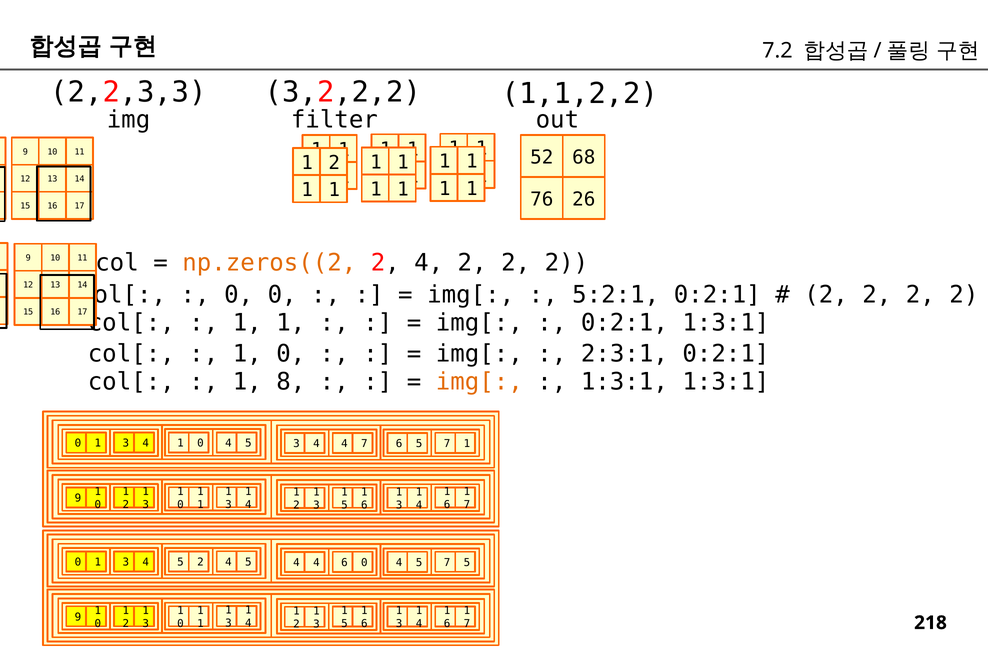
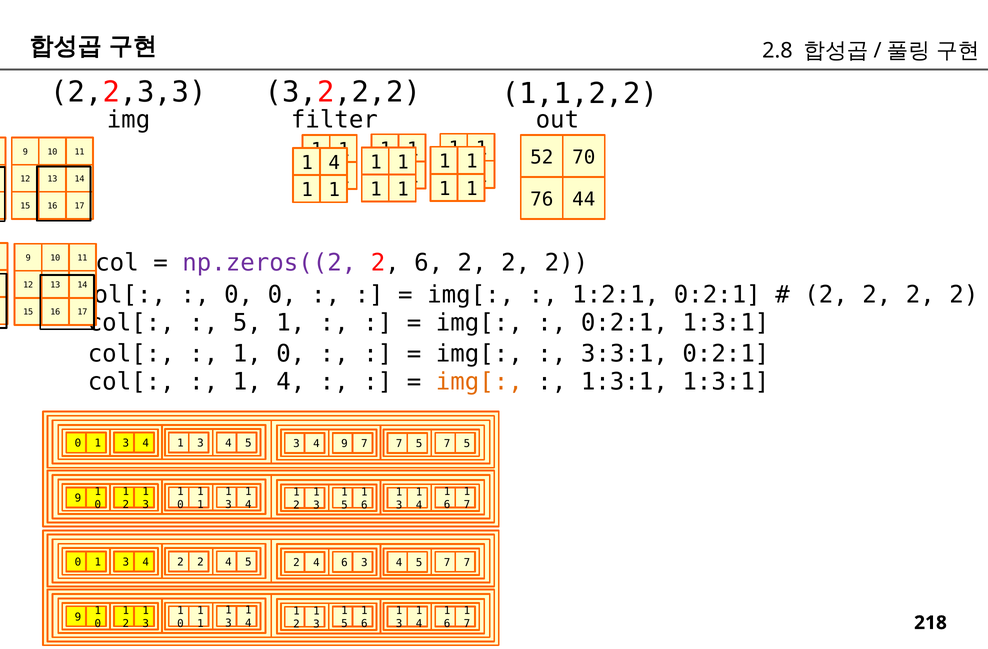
7.2: 7.2 -> 2.8 (777, 51)
68: 68 -> 70 (584, 157)
2: 2 -> 4 (334, 163)
26: 26 -> 44 (584, 199)
np.zeros((2 colour: orange -> purple (269, 263)
4: 4 -> 6 (429, 263)
5:2:1: 5:2:1 -> 1:2:1 (616, 295)
1: 1 -> 5 (247, 323)
2:3:1: 2:3:1 -> 3:3:1 (624, 354)
8: 8 -> 4 (291, 382)
4 1 0: 0 -> 3 (200, 443)
3 4 4: 4 -> 9 (344, 444)
6: 6 -> 7 (399, 444)
5 7 1: 1 -> 5 (467, 444)
3 4 5: 5 -> 2 (181, 562)
5 4: 4 -> 2 (296, 563)
6 0: 0 -> 3 (364, 563)
5 7 5: 5 -> 7 (467, 562)
